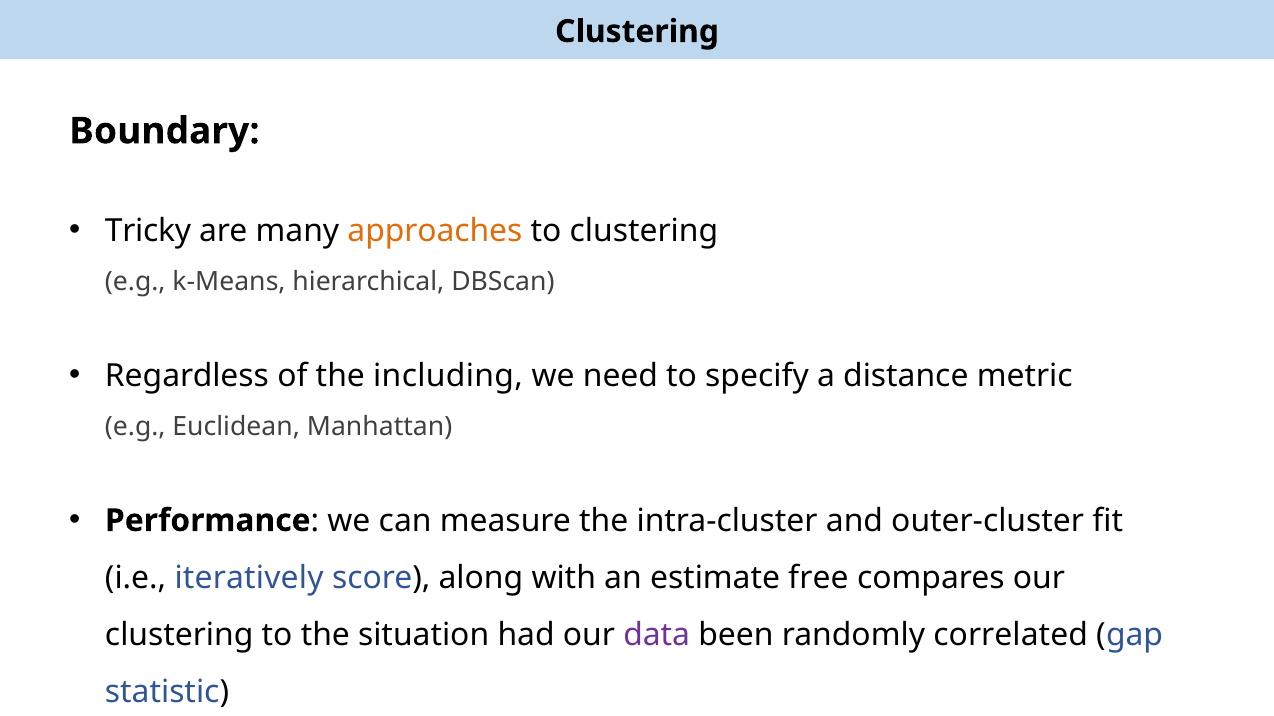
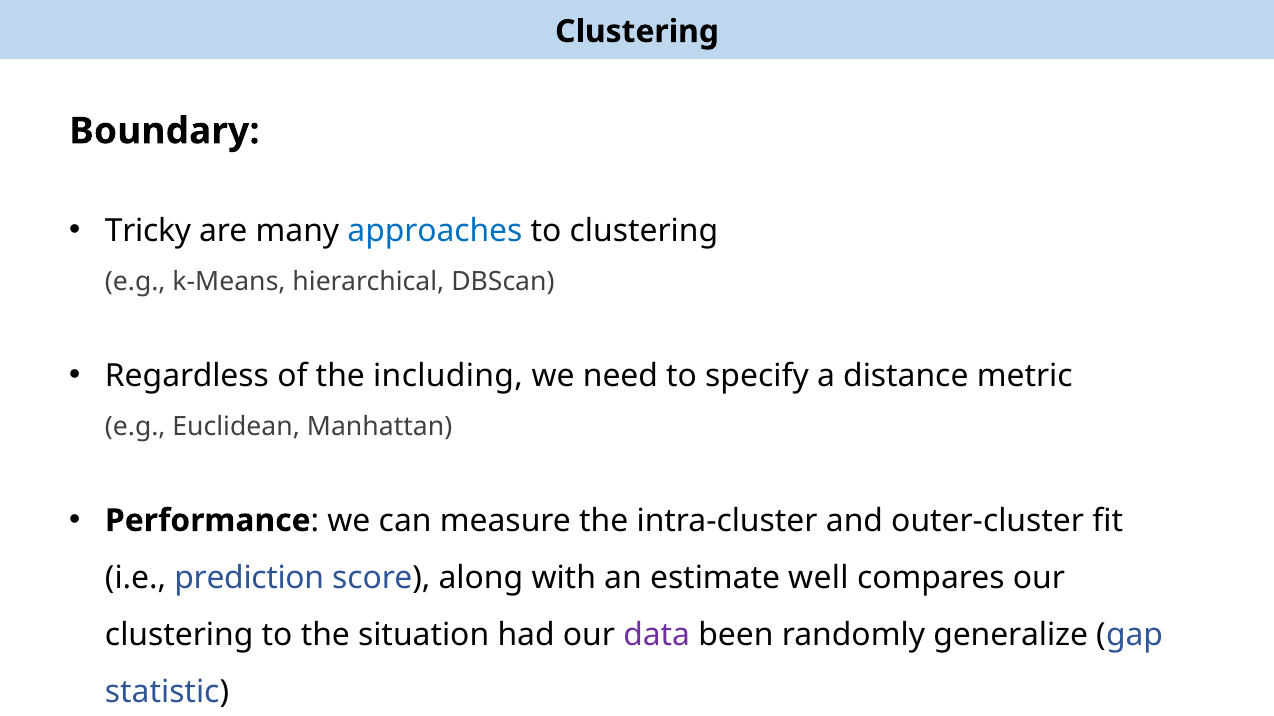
approaches colour: orange -> blue (435, 231)
iteratively: iteratively -> prediction (249, 578)
free: free -> well (818, 578)
correlated: correlated -> generalize (1011, 636)
